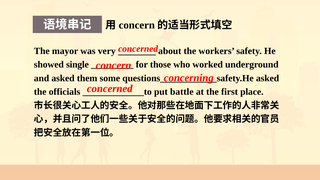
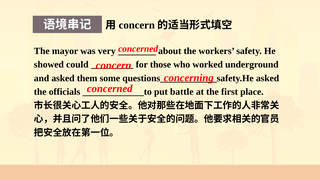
single: single -> could (77, 65)
